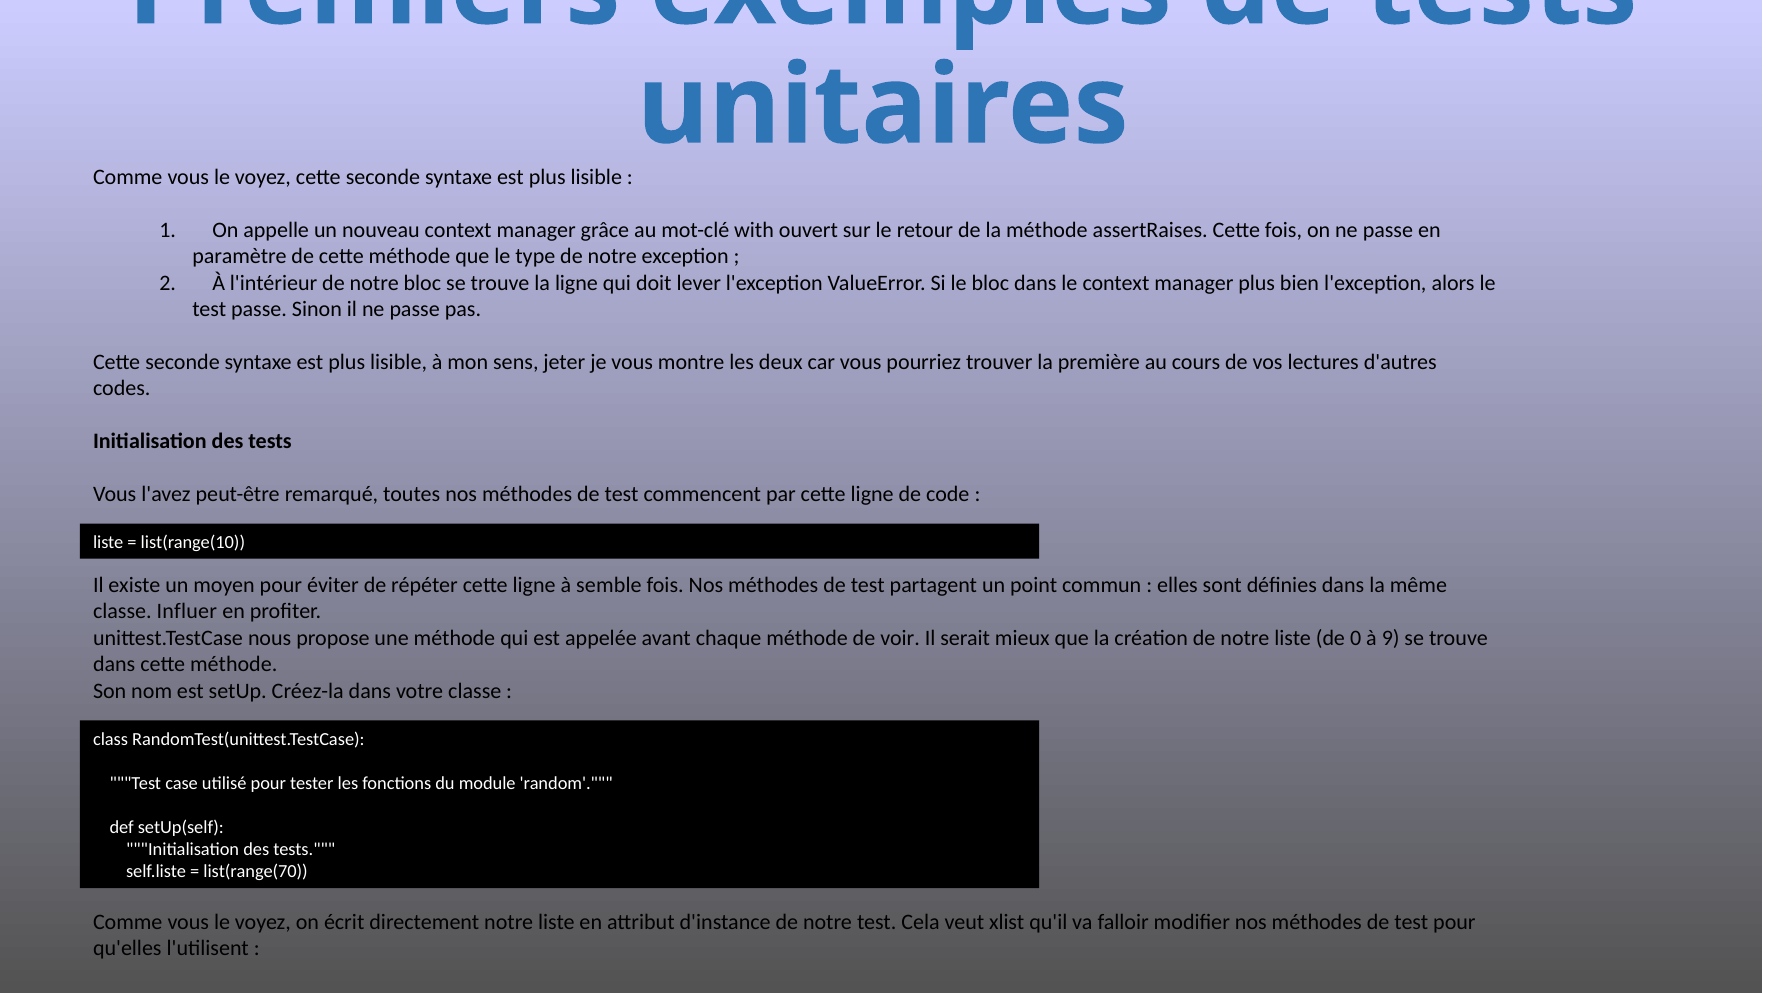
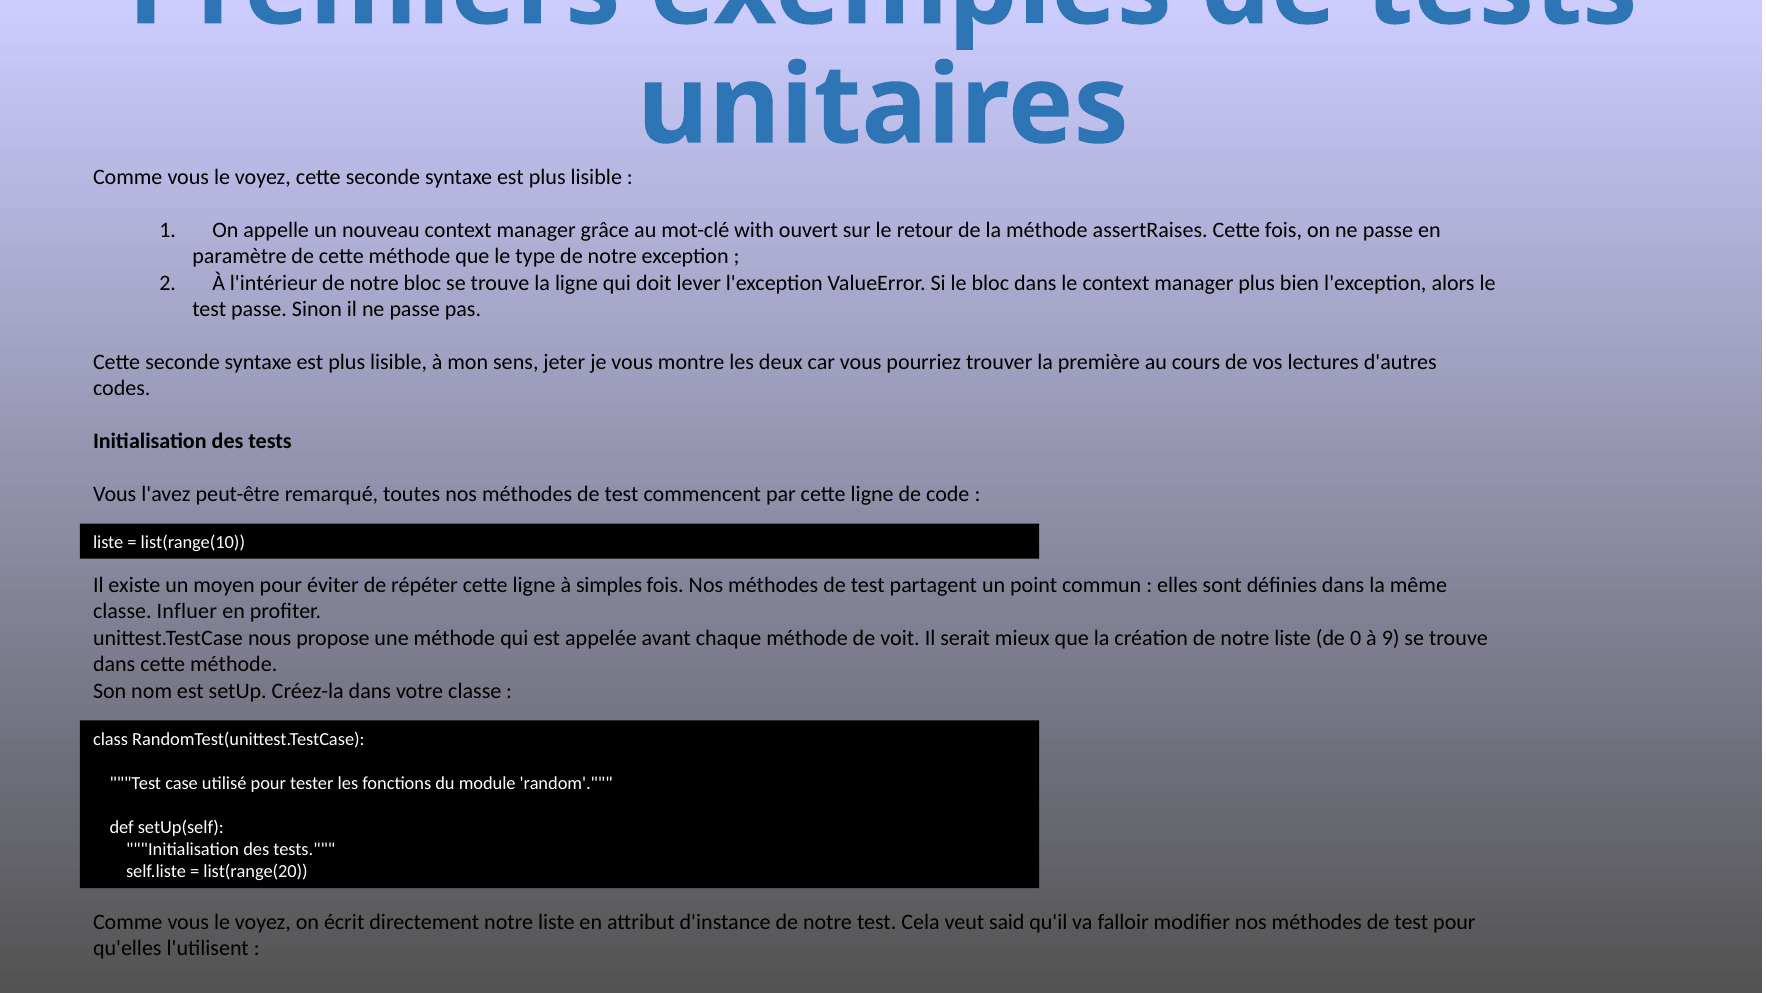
semble: semble -> simples (609, 585)
voir: voir -> voit (900, 638)
list(range(70: list(range(70 -> list(range(20 (256, 872)
xlist: xlist -> said (1007, 922)
